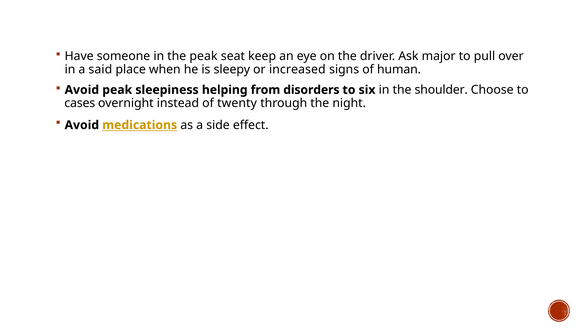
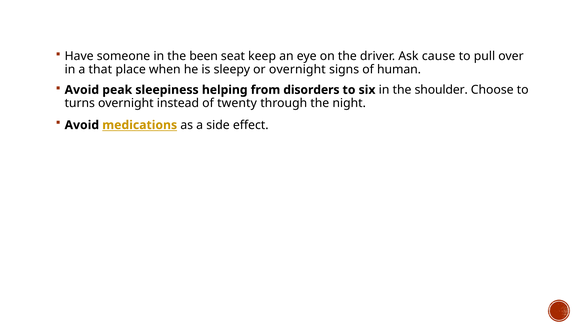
the peak: peak -> been (204, 56)
major: major -> cause (439, 56)
said: said -> that (100, 69)
or increased: increased -> overnight (297, 69)
cases: cases -> turns (80, 103)
